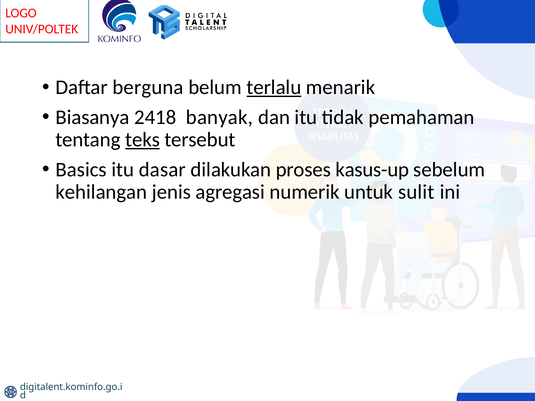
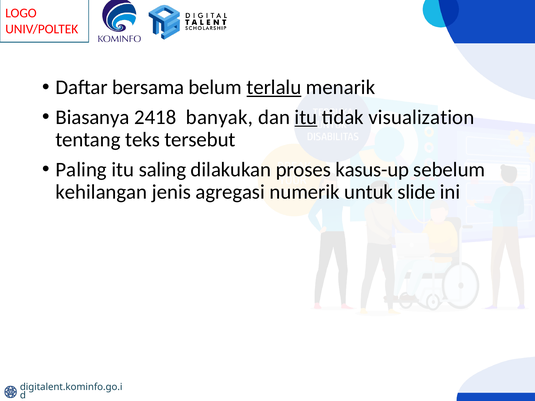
berguna: berguna -> bersama (148, 87)
itu underline: none -> present (306, 117)
pemahaman: pemahaman -> visualization (421, 117)
teks underline: present -> none (143, 140)
Basics: Basics -> Paling (81, 170)
dasar: dasar -> saling (162, 170)
sulit: sulit -> slide (417, 192)
